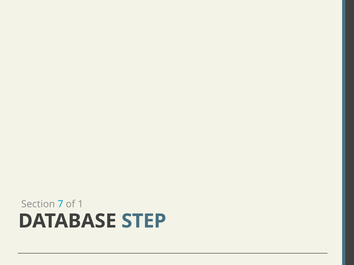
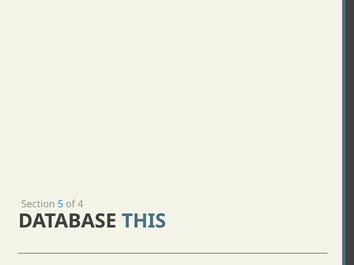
7: 7 -> 5 (60, 204)
1: 1 -> 4 (81, 204)
STEP: STEP -> THIS (144, 221)
